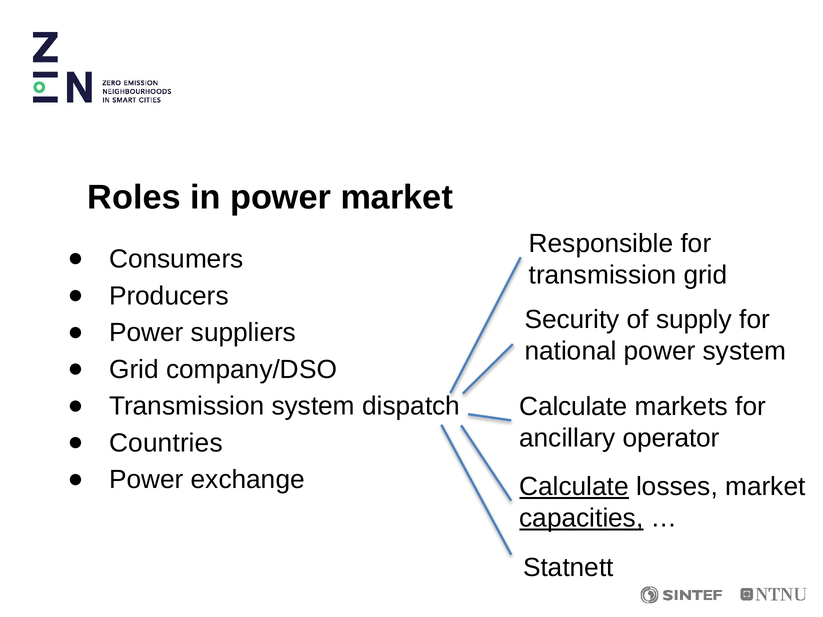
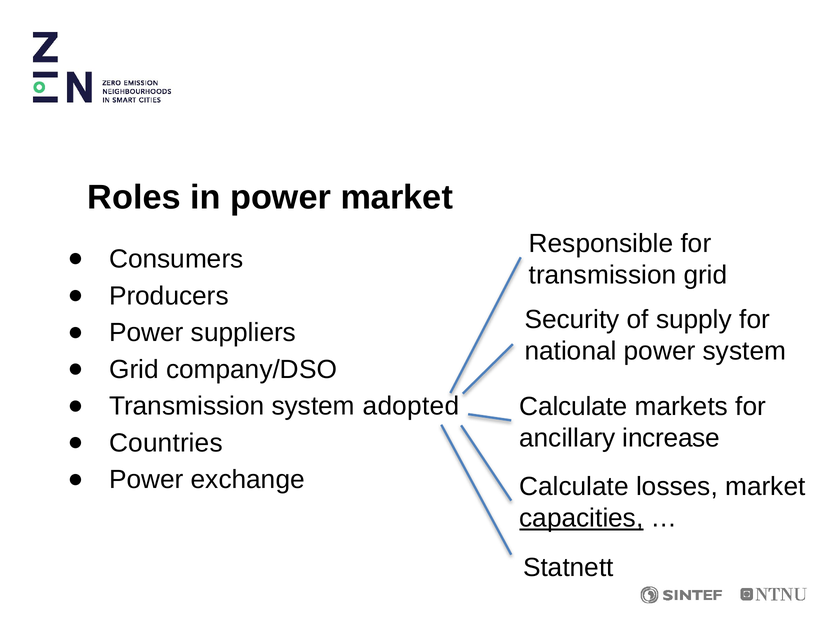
dispatch: dispatch -> adopted (411, 406)
operator: operator -> increase (671, 438)
Calculate underline: present -> none (574, 487)
